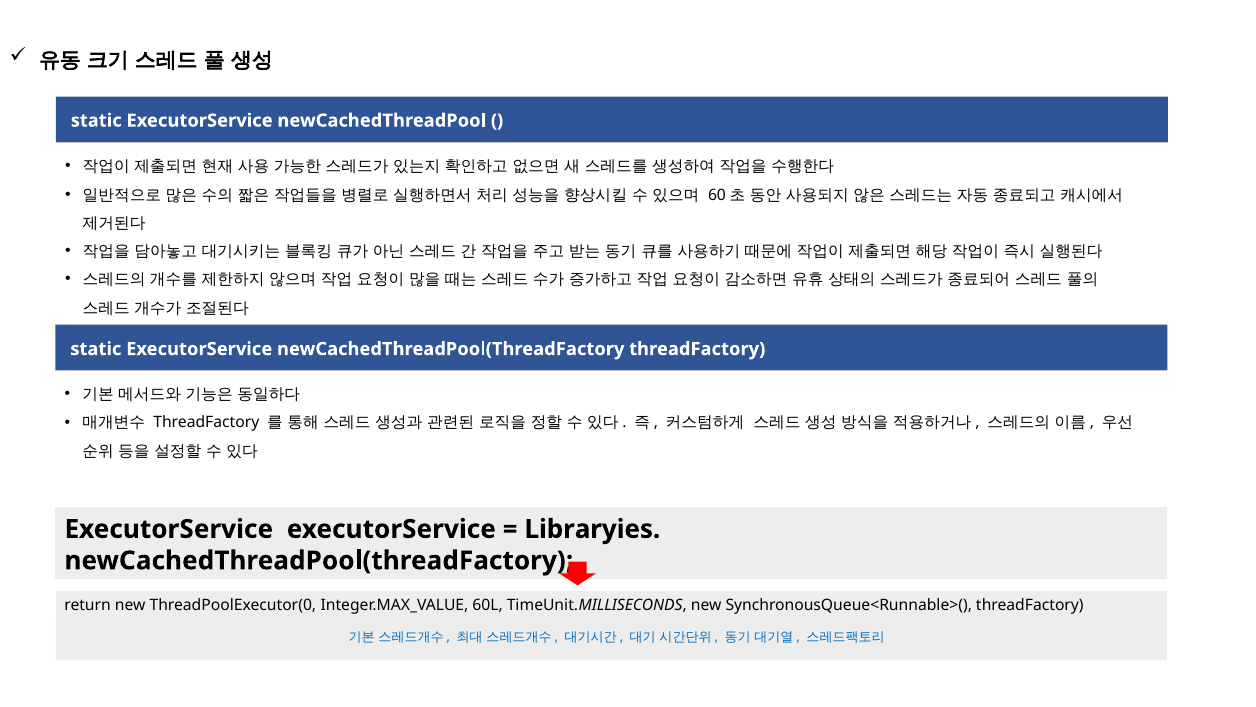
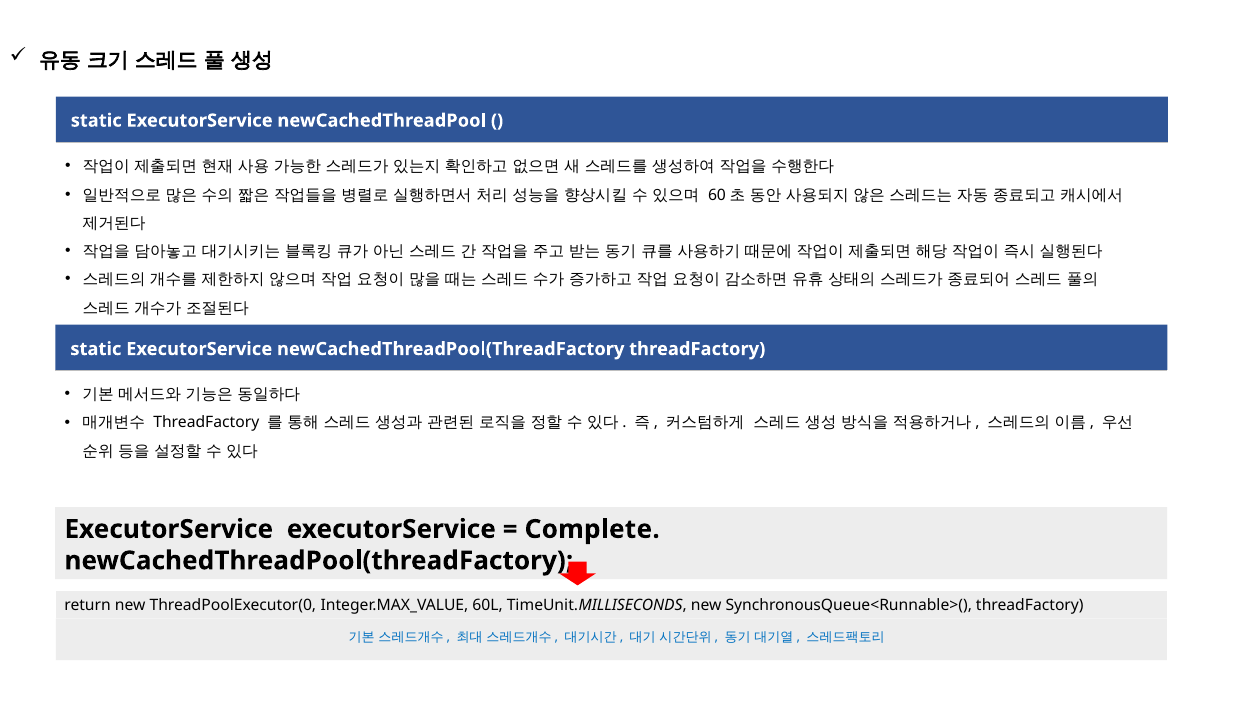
Libraryies: Libraryies -> Complete (592, 529)
